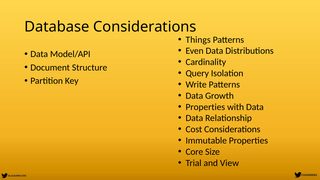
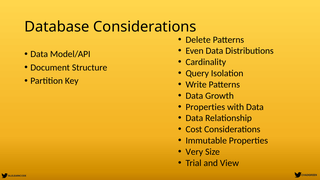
Things: Things -> Delete (198, 40)
Core: Core -> Very (194, 152)
